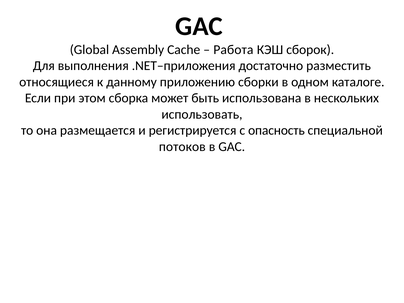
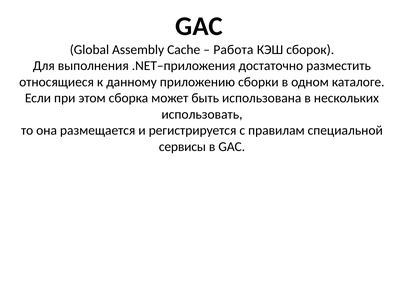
опасность: опасность -> правилам (276, 130)
потоков: потоков -> сервисы (182, 147)
